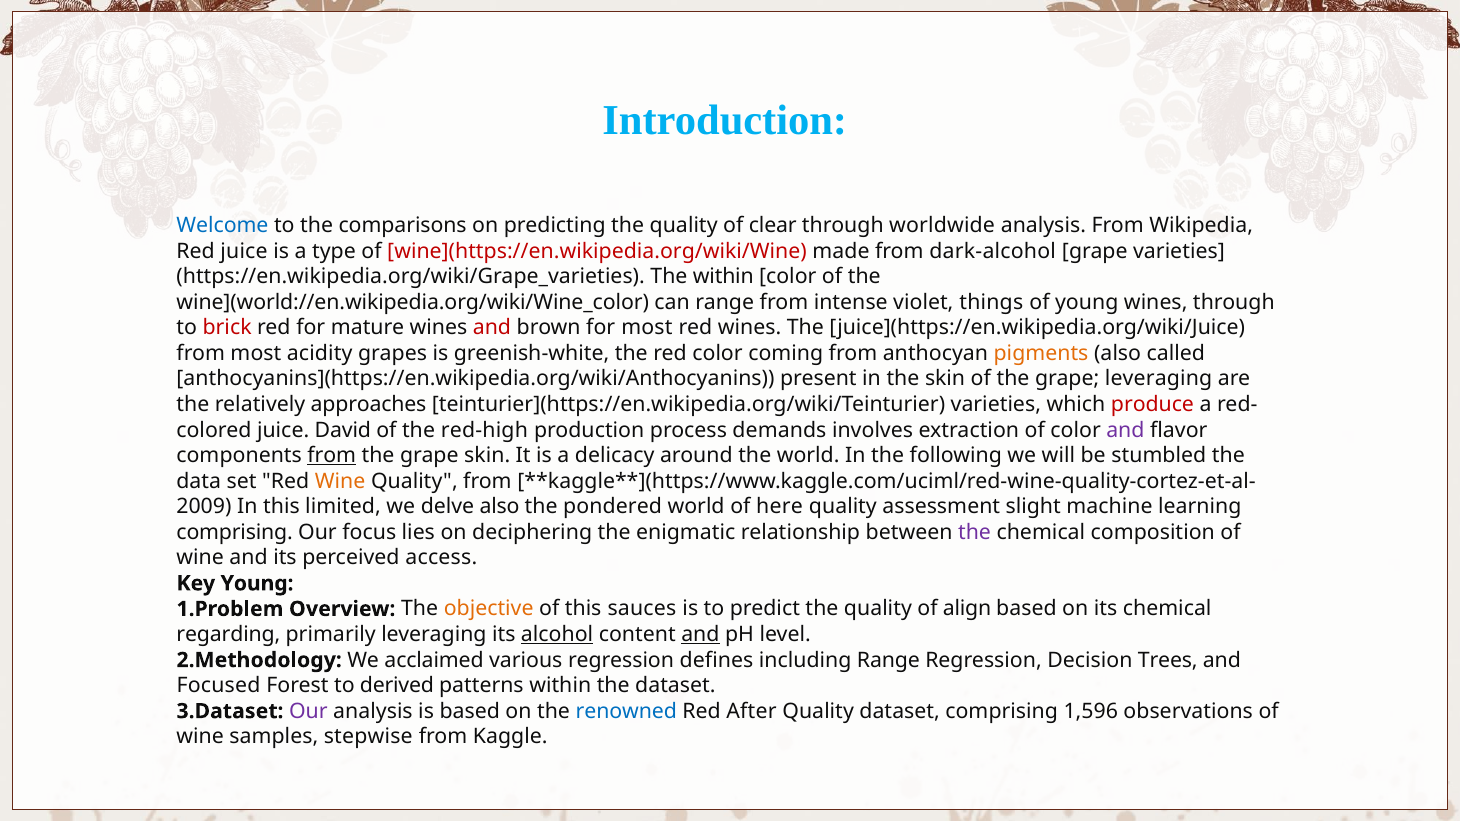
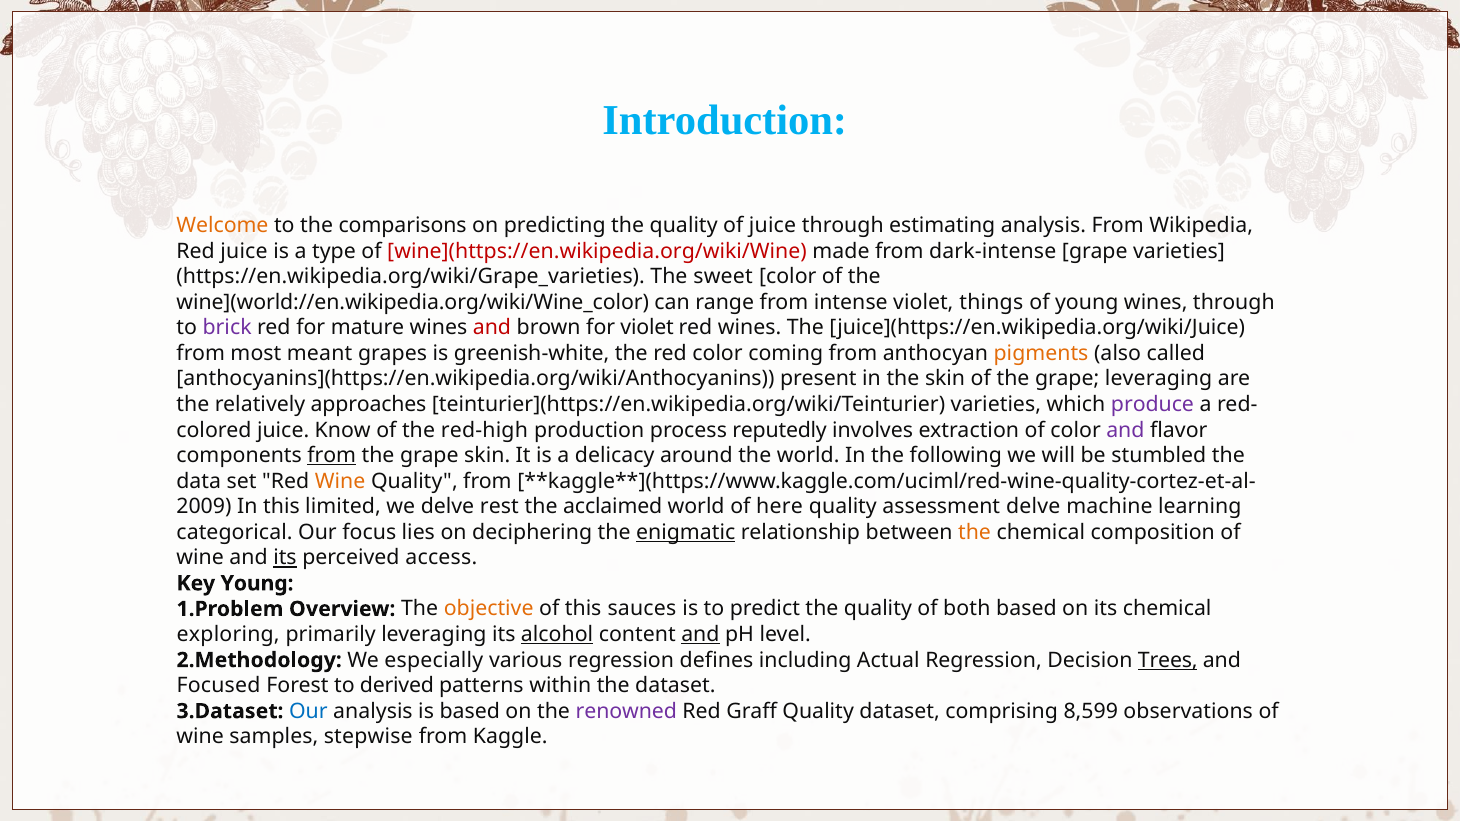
Welcome colour: blue -> orange (222, 226)
of clear: clear -> juice (773, 226)
worldwide: worldwide -> estimating (942, 226)
dark-alcohol: dark-alcohol -> dark-intense (993, 251)
The within: within -> sweet (723, 277)
brick colour: red -> purple (227, 328)
for most: most -> violet (647, 328)
acidity: acidity -> meant (320, 353)
produce colour: red -> purple (1152, 405)
David: David -> Know (343, 430)
demands: demands -> reputedly (780, 430)
delve also: also -> rest (499, 507)
pondered: pondered -> acclaimed (613, 507)
assessment slight: slight -> delve (1033, 507)
comprising: comprising -> categorical (234, 532)
enigmatic underline: none -> present (686, 532)
the colour: purple -> orange (975, 532)
its underline: none -> present (285, 558)
align: align -> both (967, 609)
regarding: regarding -> exploring (228, 635)
acclaimed: acclaimed -> especially (434, 660)
including Range: Range -> Actual (888, 660)
Trees underline: none -> present (1168, 660)
Our colour: purple -> blue (308, 711)
renowned colour: blue -> purple (626, 711)
After: After -> Graff (752, 711)
1,596: 1,596 -> 8,599 (1091, 711)
